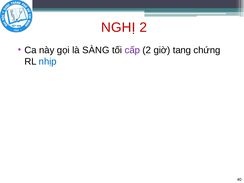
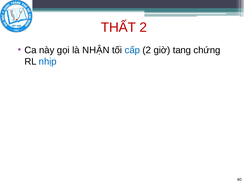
NGHỊ: NGHỊ -> THẤT (118, 27)
SÀNG: SÀNG -> NHẬN (96, 50)
cấp colour: purple -> blue (132, 50)
